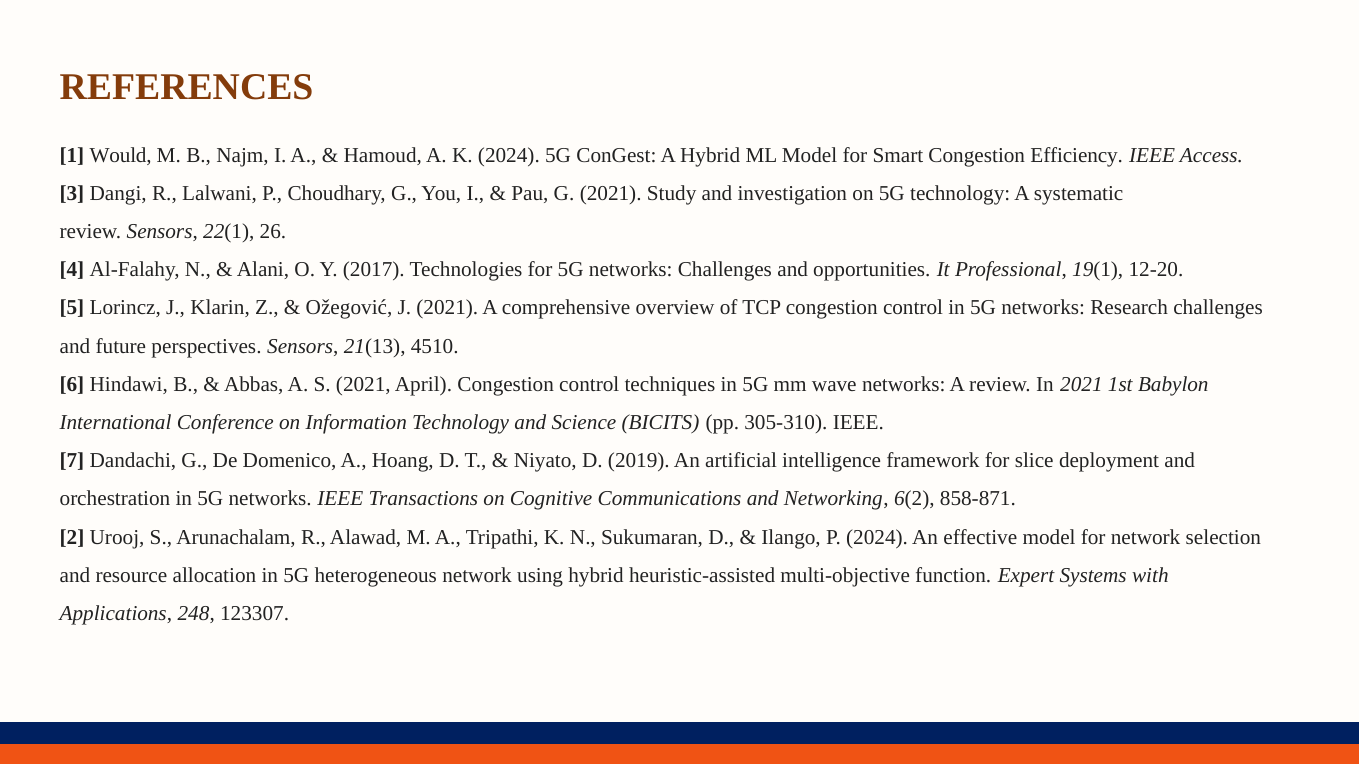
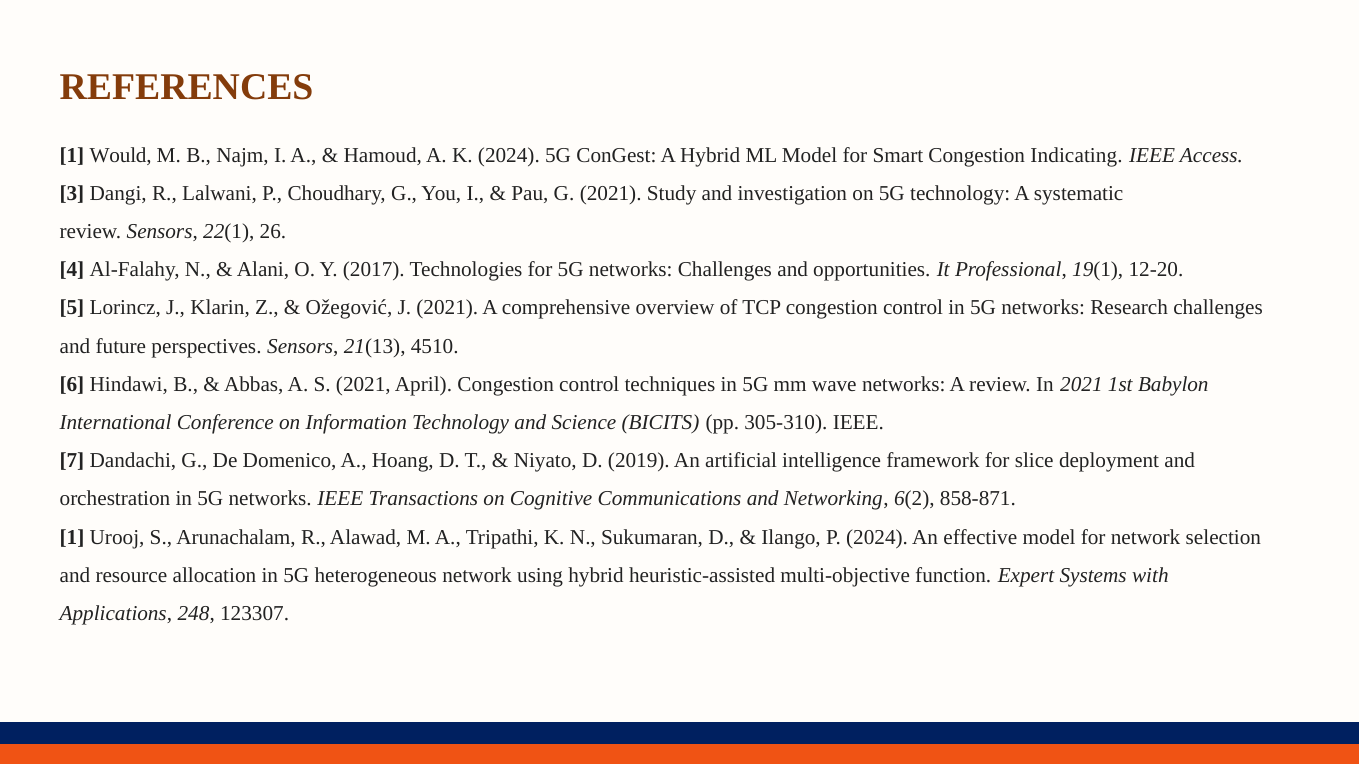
Efficiency: Efficiency -> Indicating (1077, 155)
2: 2 -> 1 (72, 537)
